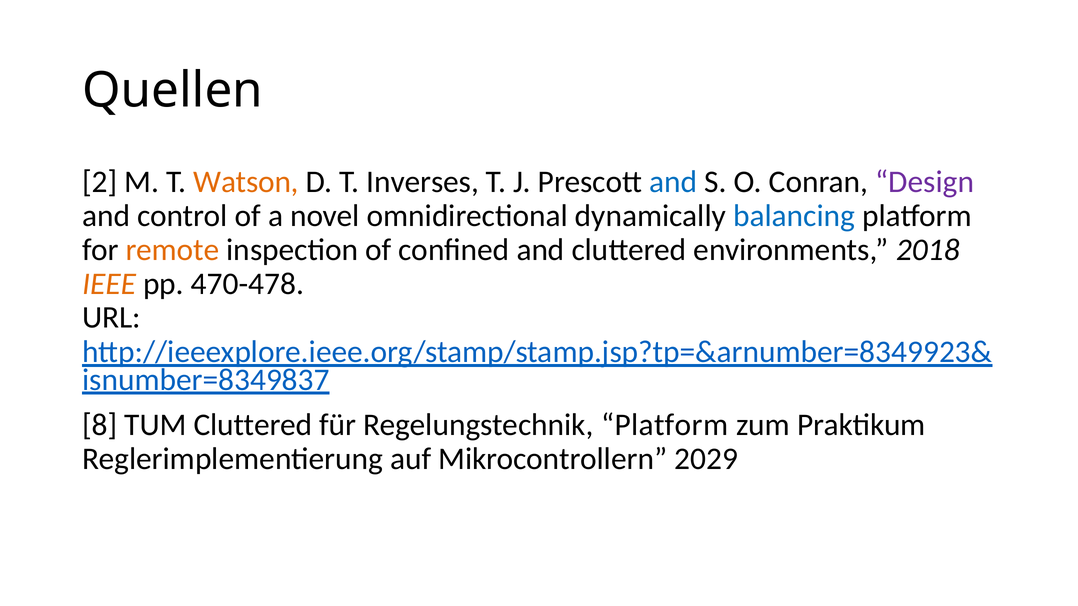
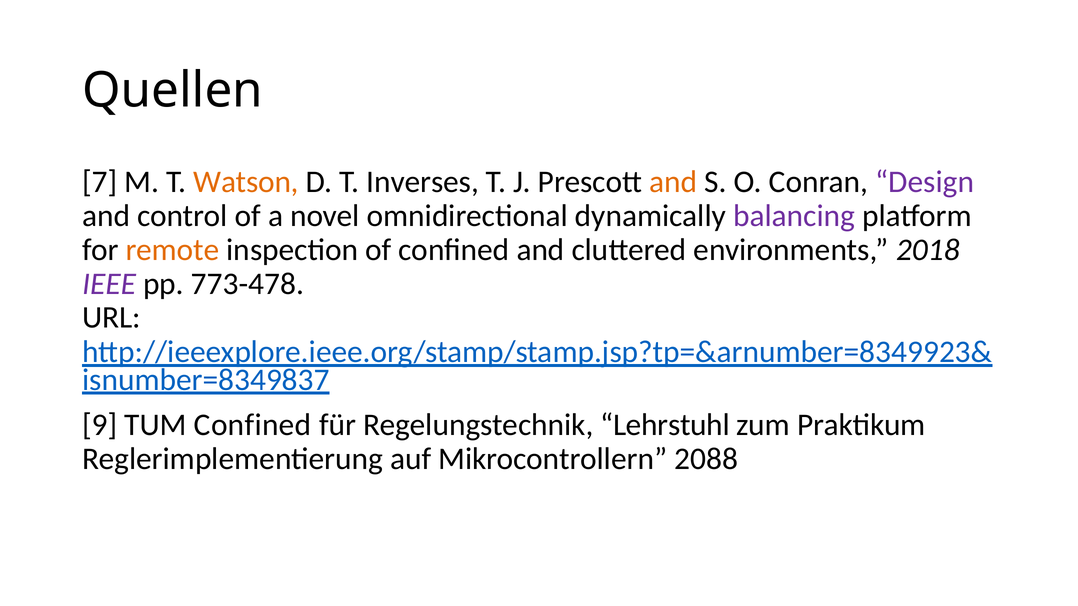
2: 2 -> 7 (100, 182)
and colour: blue -> orange (673, 182)
balancing colour: blue -> purple (794, 216)
IEEE colour: orange -> purple (109, 284)
470-478: 470-478 -> 773-478 (247, 284)
8: 8 -> 9 (100, 425)
TUM Cluttered: Cluttered -> Confined (253, 425)
Regelungstechnik Platform: Platform -> Lehrstuhl (665, 425)
2029: 2029 -> 2088 (706, 459)
